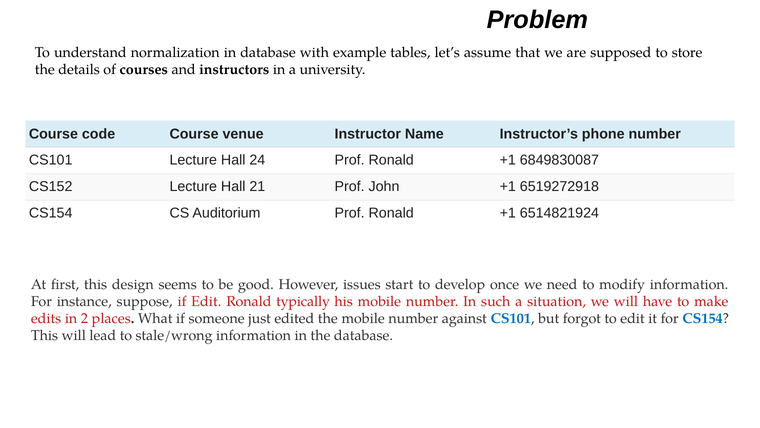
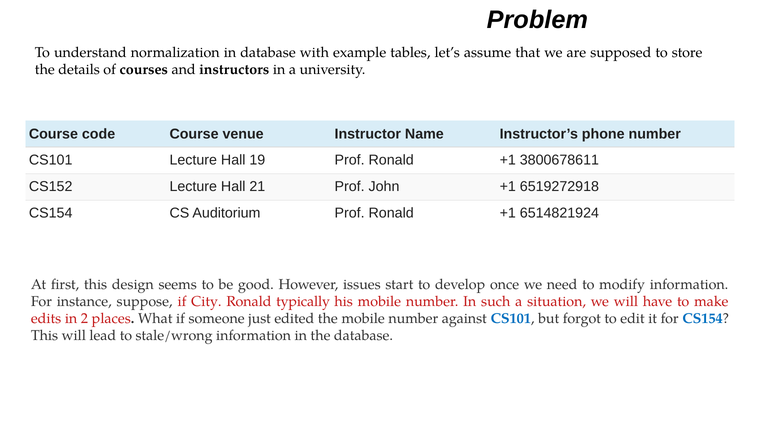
24: 24 -> 19 (257, 160)
6849830087: 6849830087 -> 3800678611 (559, 160)
if Edit: Edit -> City (206, 301)
